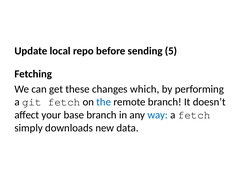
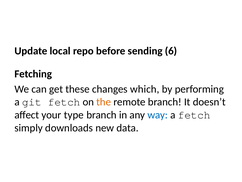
5: 5 -> 6 (171, 51)
the colour: blue -> orange (104, 102)
base: base -> type (74, 115)
